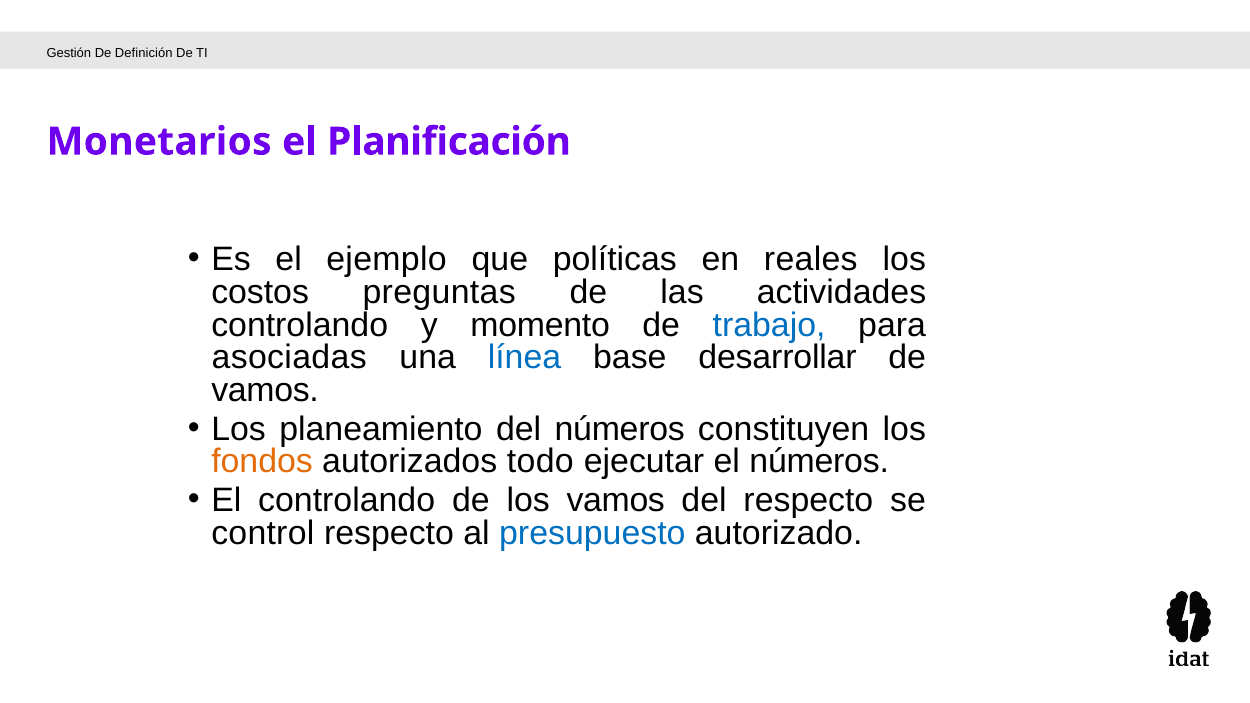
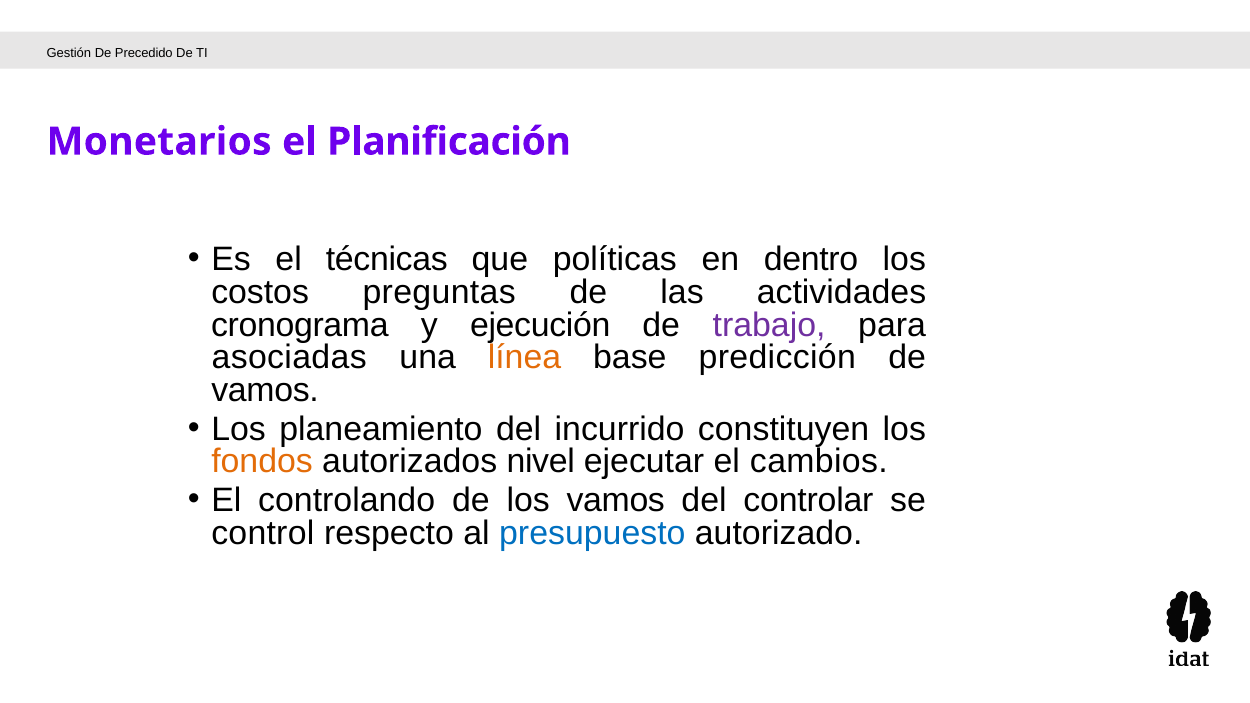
Definición: Definición -> Precedido (144, 53)
ejemplo: ejemplo -> técnicas (387, 260)
reales: reales -> dentro (811, 260)
controlando: controlando -> cronograma (300, 325)
momento: momento -> ejecución (540, 325)
trabajo colour: blue -> purple (769, 325)
línea colour: blue -> orange (524, 357)
desarrollar: desarrollar -> predicción (777, 357)
del números: números -> incurrido (620, 429)
todo: todo -> nivel (541, 462)
el números: números -> cambios (819, 462)
del respecto: respecto -> controlar (808, 501)
